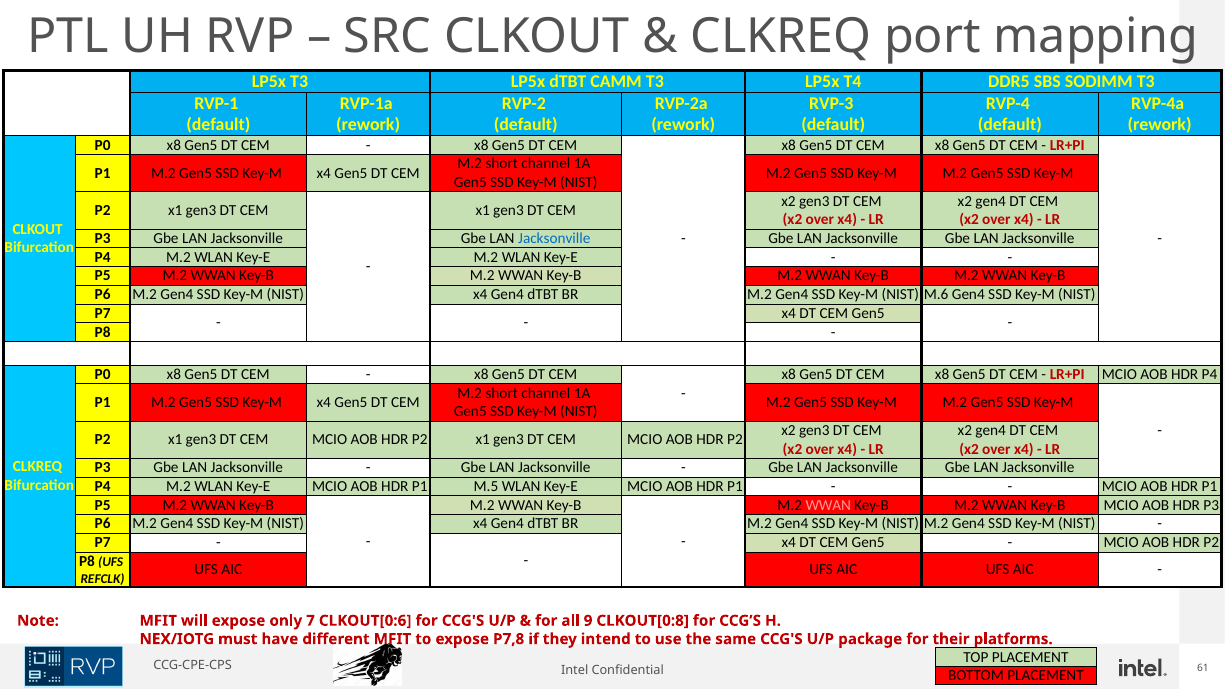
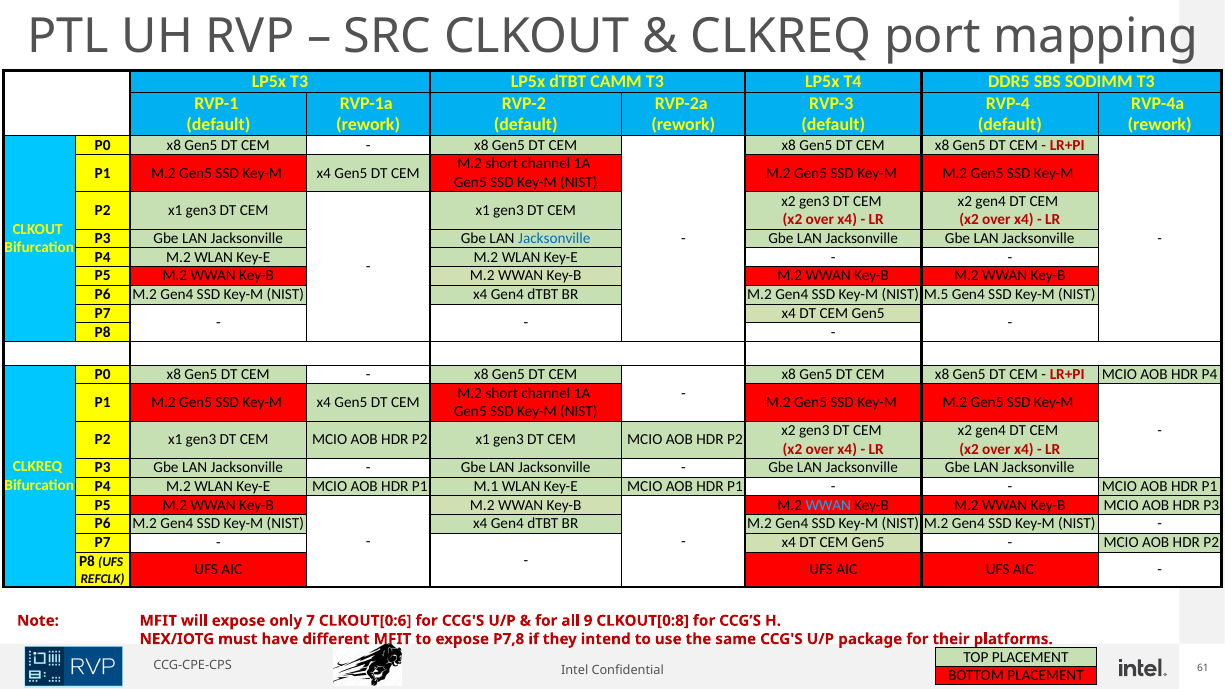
M.6: M.6 -> M.5 (936, 295)
M.5: M.5 -> M.1 (486, 487)
WWAN colour: pink -> light blue (828, 505)
